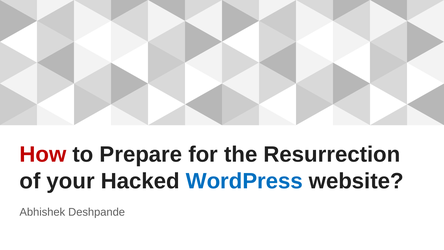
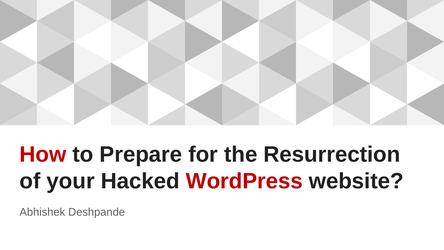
WordPress colour: blue -> red (244, 181)
